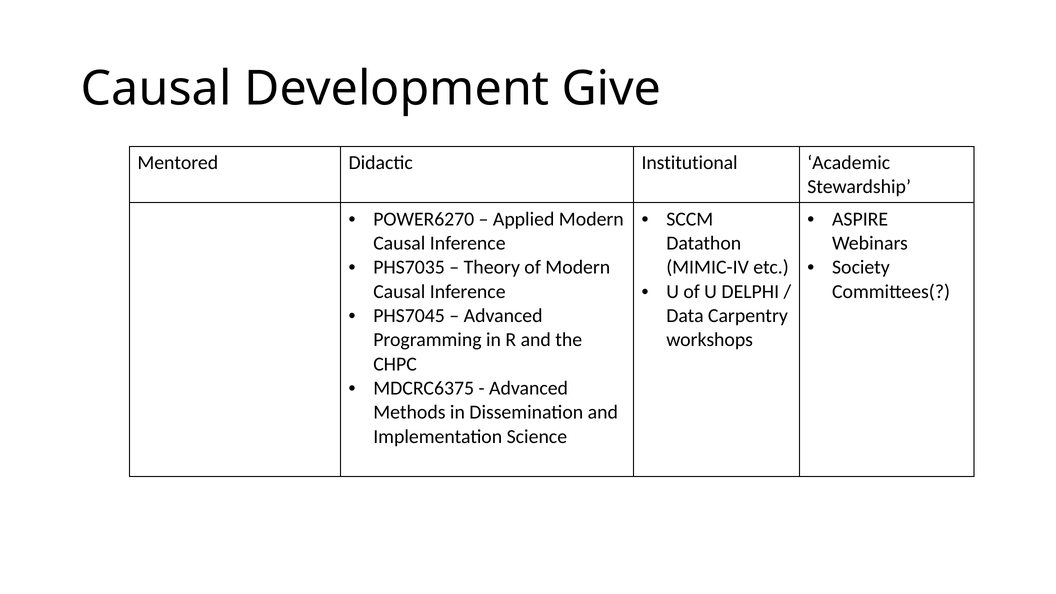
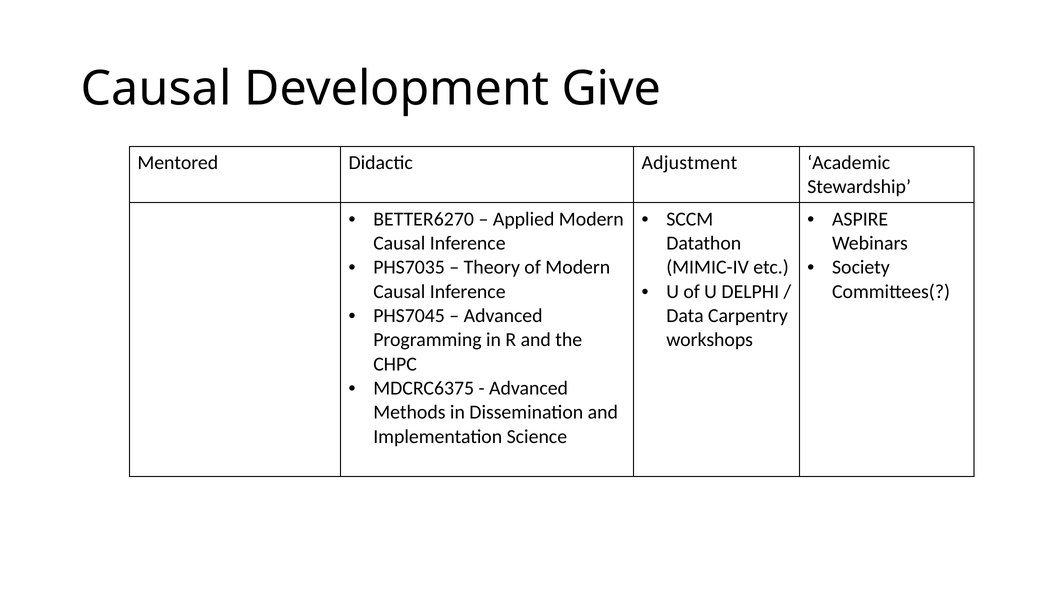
Institutional: Institutional -> Adjustment (689, 163)
POWER6270: POWER6270 -> BETTER6270 (424, 219)
